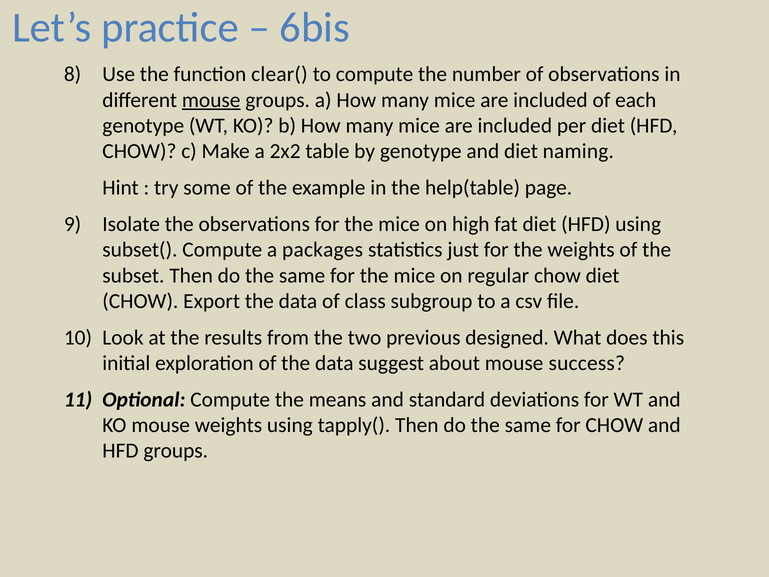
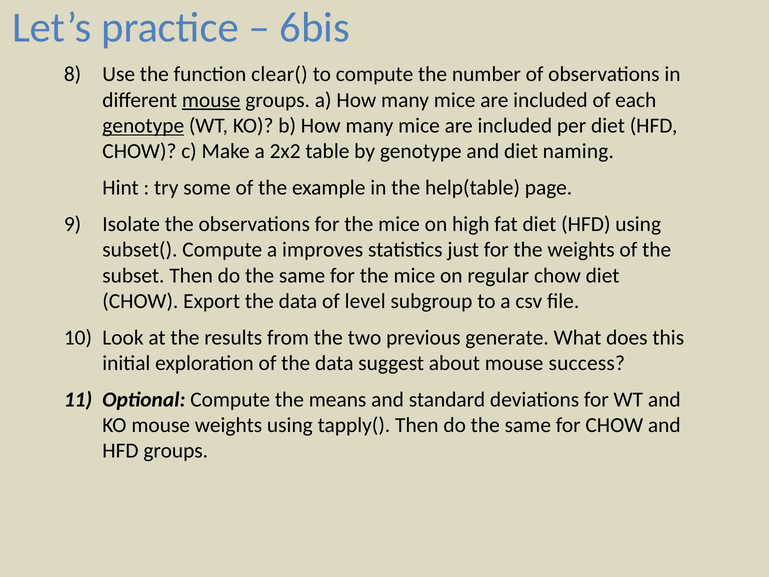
genotype underline: none -> present (143, 126)
packages: packages -> improves (323, 250)
class: class -> level (365, 301)
designed: designed -> generate (507, 337)
